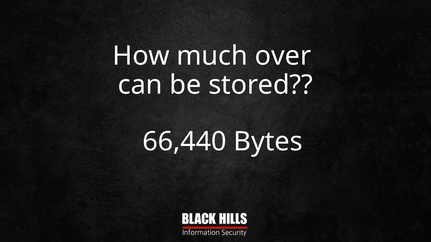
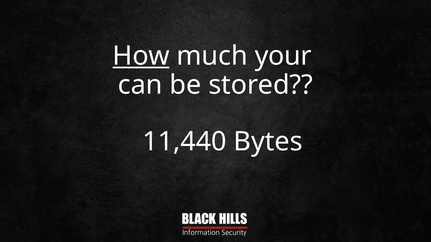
How underline: none -> present (141, 56)
over: over -> your (283, 56)
66,440: 66,440 -> 11,440 (185, 142)
